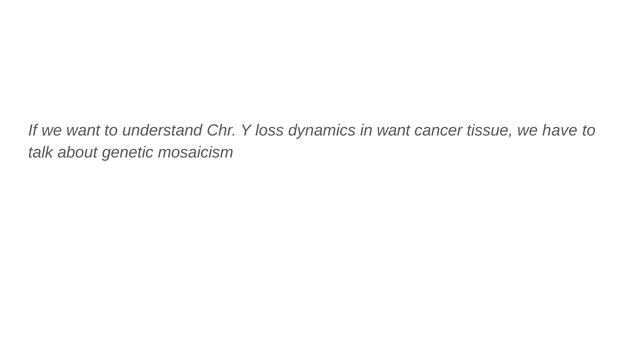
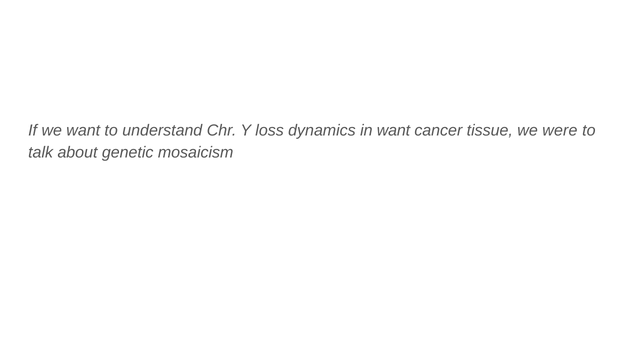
have: have -> were (560, 131)
